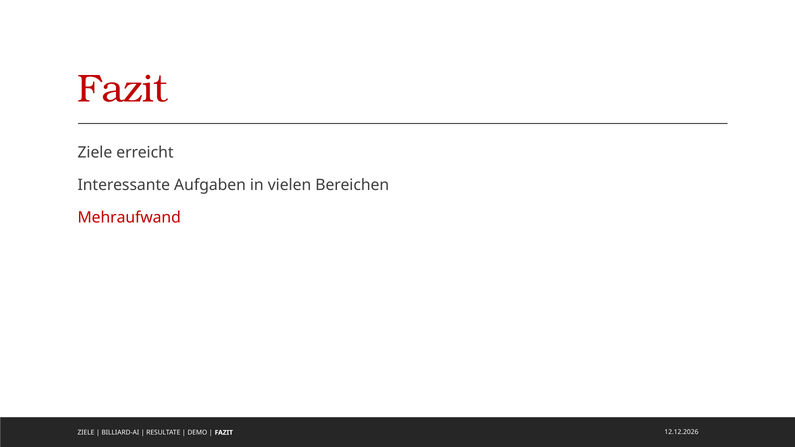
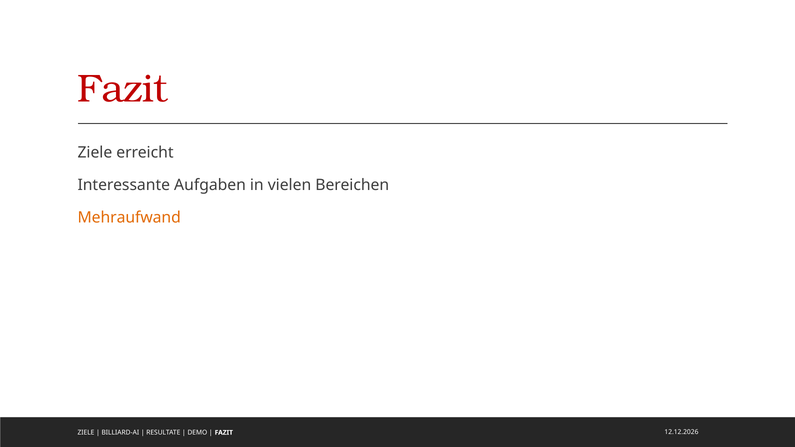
Mehraufwand colour: red -> orange (129, 218)
